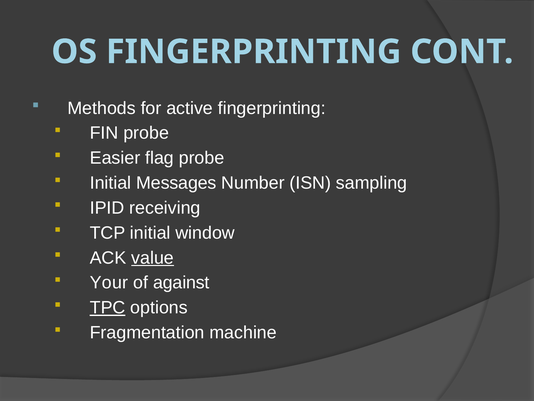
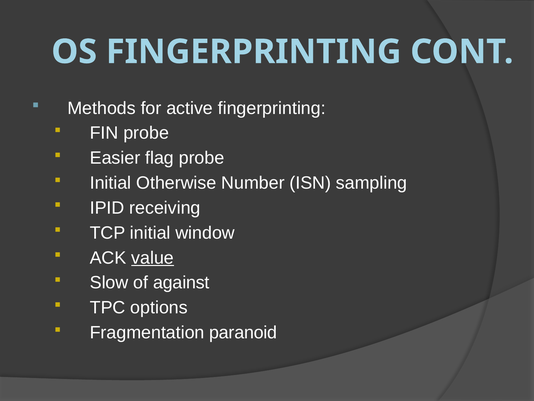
Messages: Messages -> Otherwise (176, 183)
Your: Your -> Slow (109, 282)
TPC underline: present -> none (108, 307)
machine: machine -> paranoid (243, 332)
